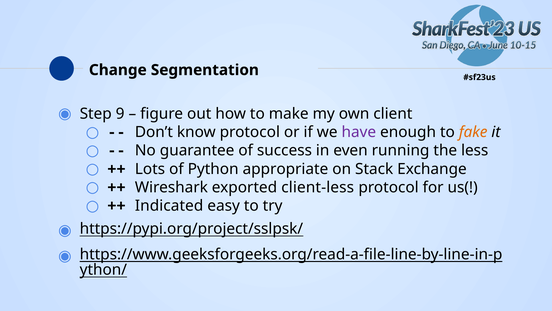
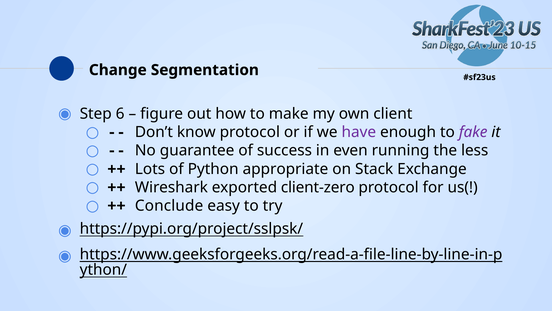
9: 9 -> 6 (120, 114)
fake colour: orange -> purple (473, 132)
client-less: client-less -> client-zero (318, 187)
Indicated: Indicated -> Conclude (169, 206)
